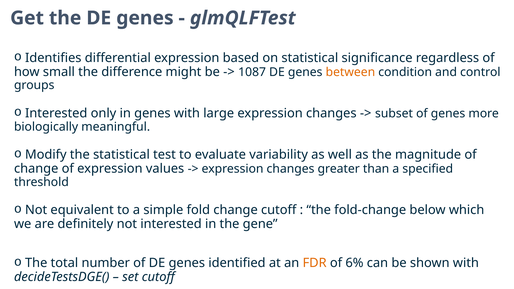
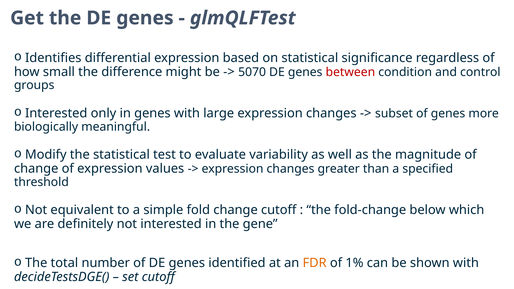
1087: 1087 -> 5070 (252, 72)
between colour: orange -> red (350, 72)
6%: 6% -> 1% (354, 263)
